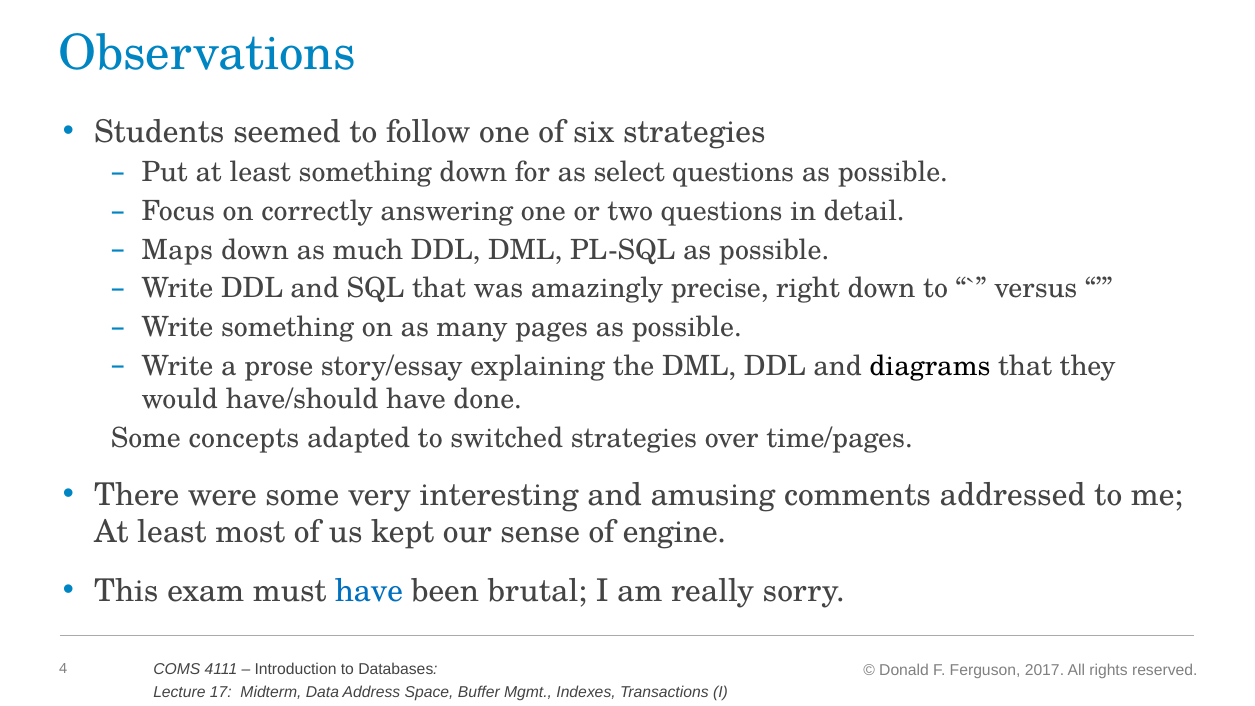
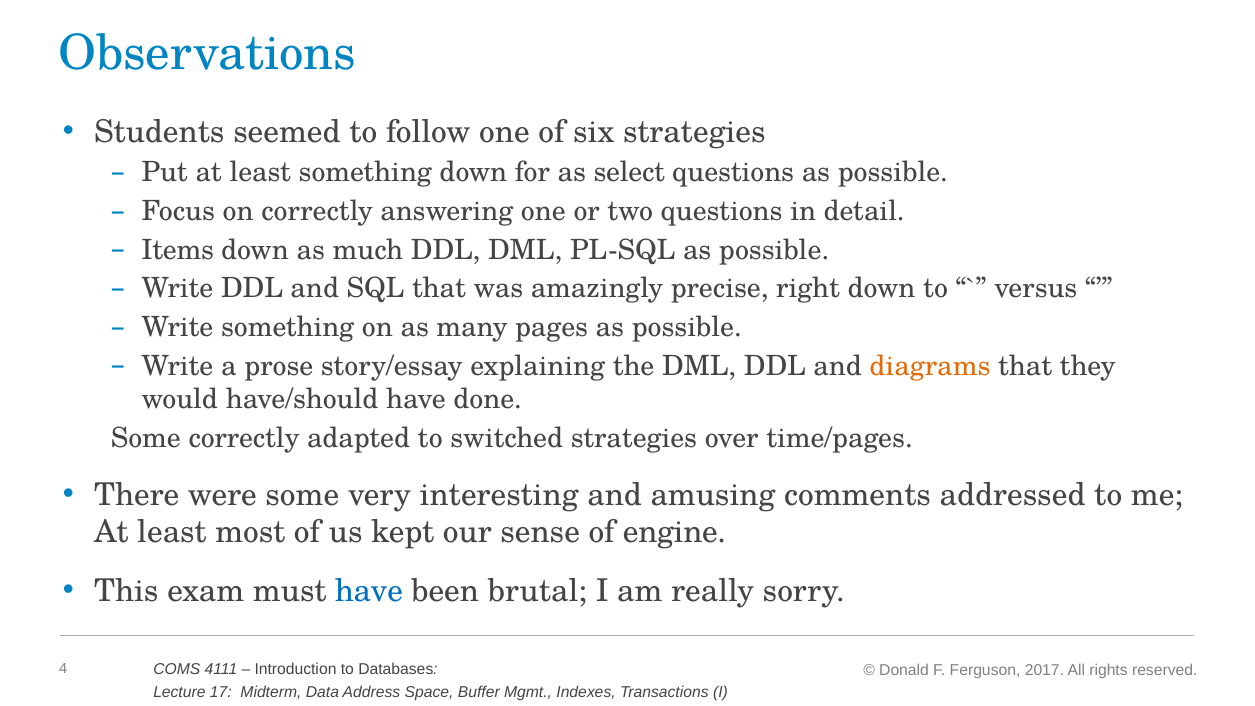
Maps: Maps -> Items (178, 250)
diagrams colour: black -> orange (930, 366)
Some concepts: concepts -> correctly (244, 438)
